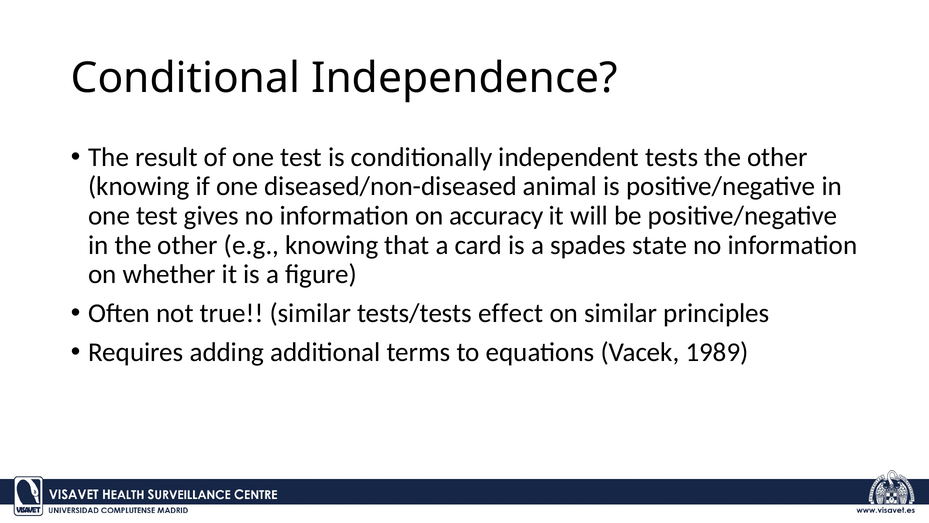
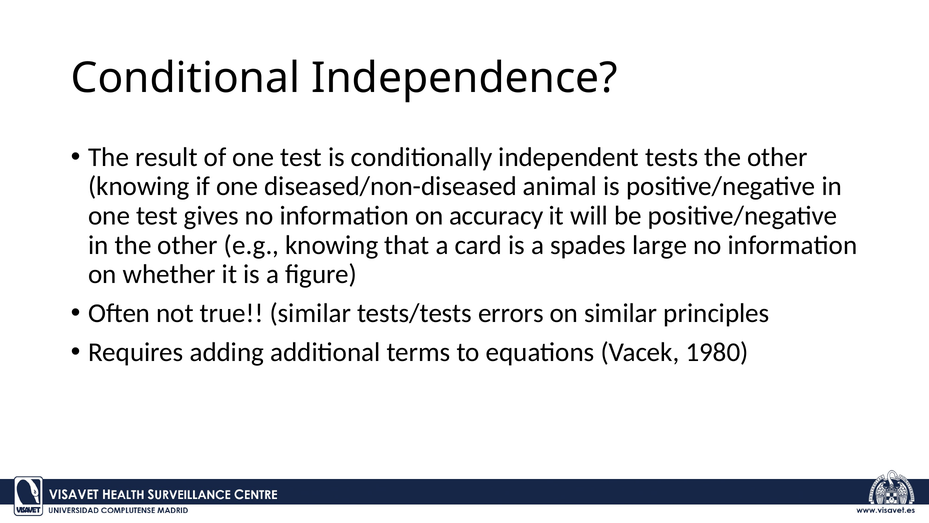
state: state -> large (660, 245)
effect: effect -> errors (511, 313)
1989: 1989 -> 1980 (717, 352)
